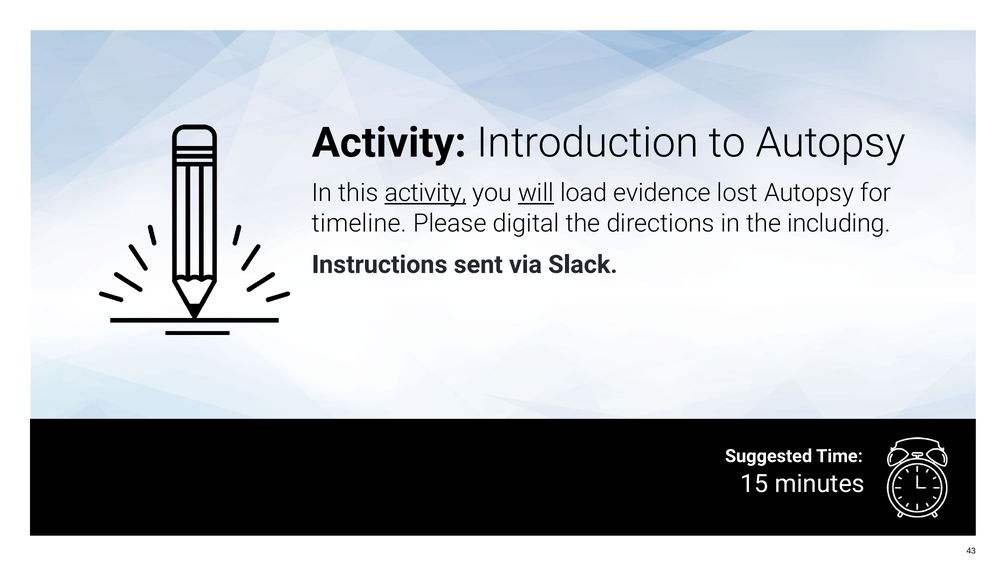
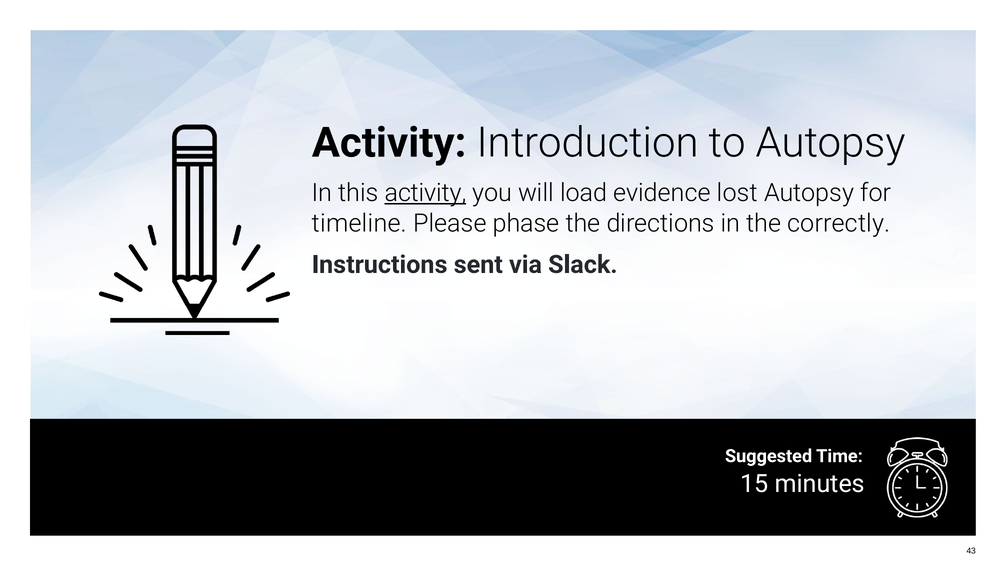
will underline: present -> none (536, 193)
digital: digital -> phase (526, 223)
including: including -> correctly (839, 223)
